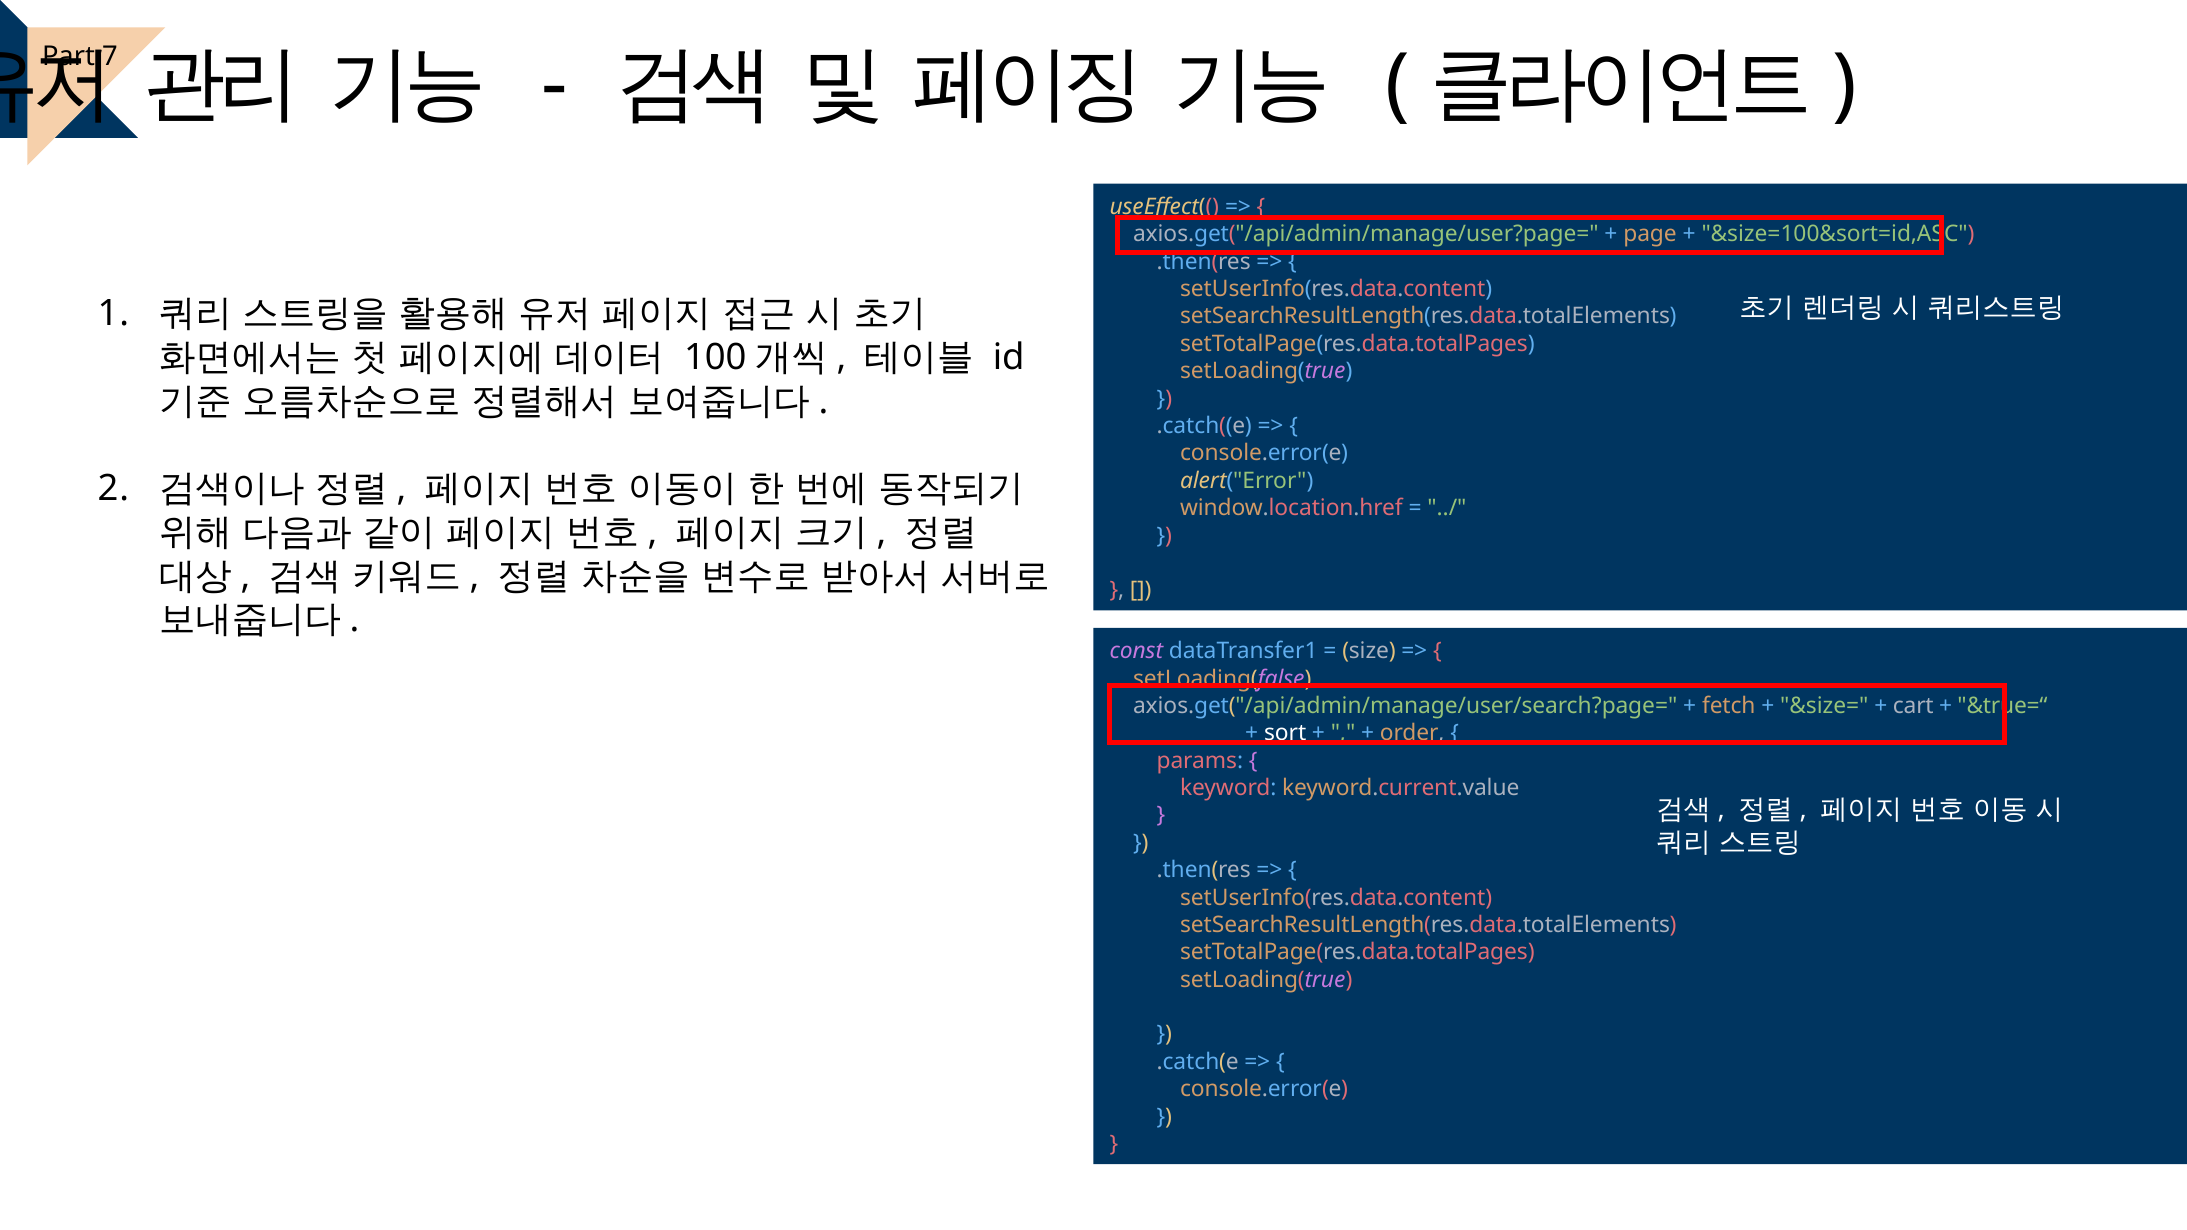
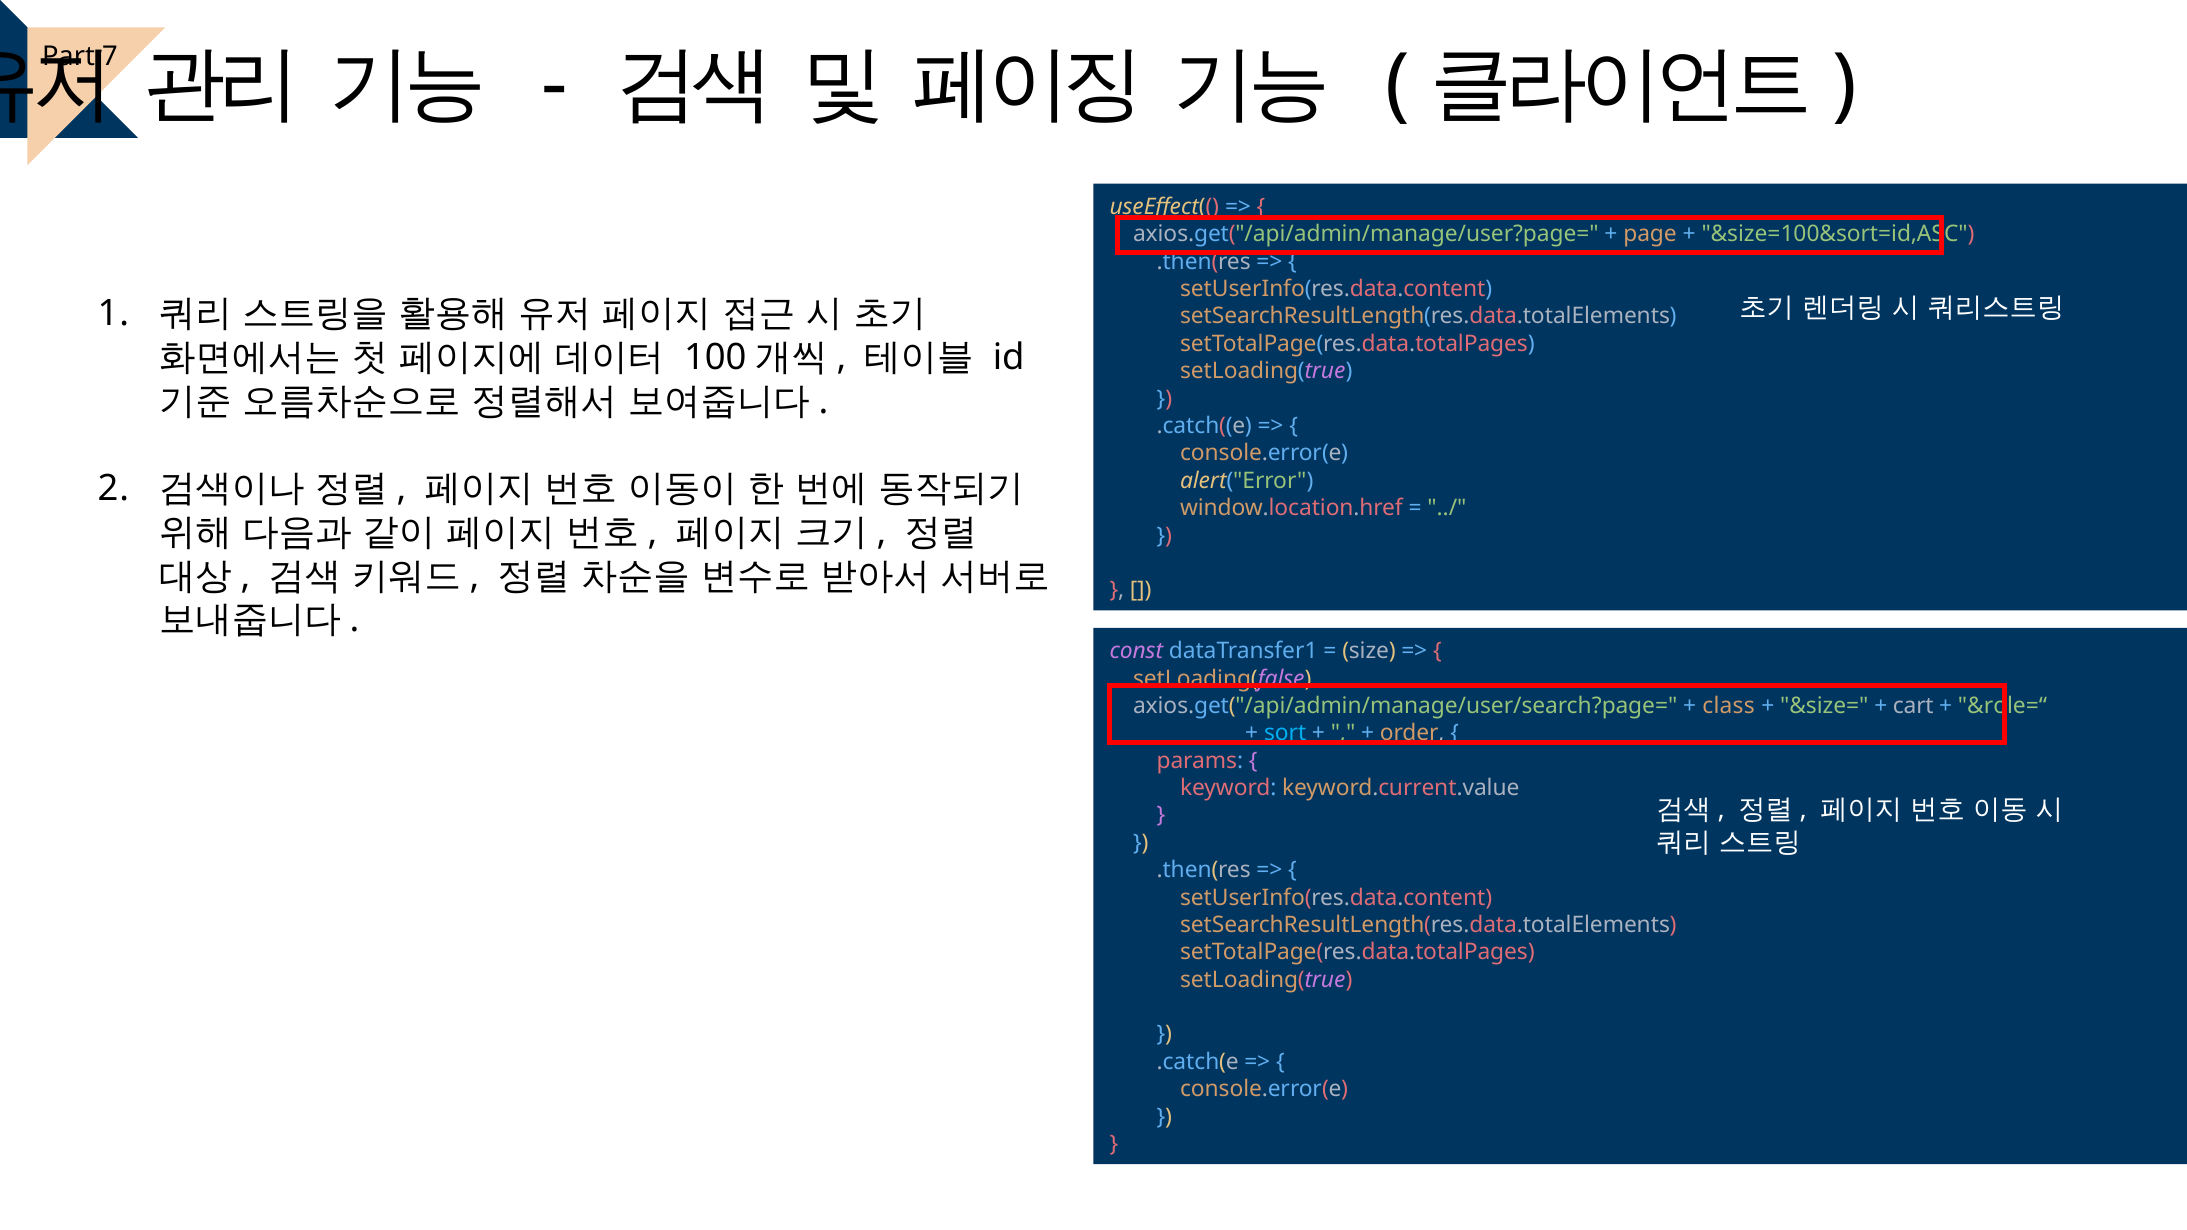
fetch: fetch -> class (1729, 706)
&true=“: &true=“ -> &role=“ (2002, 706)
sort colour: white -> light blue (1285, 733)
